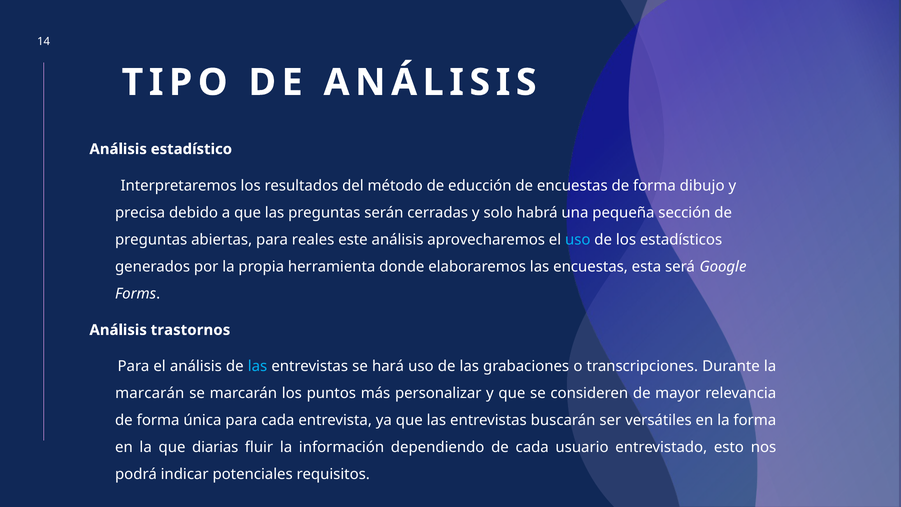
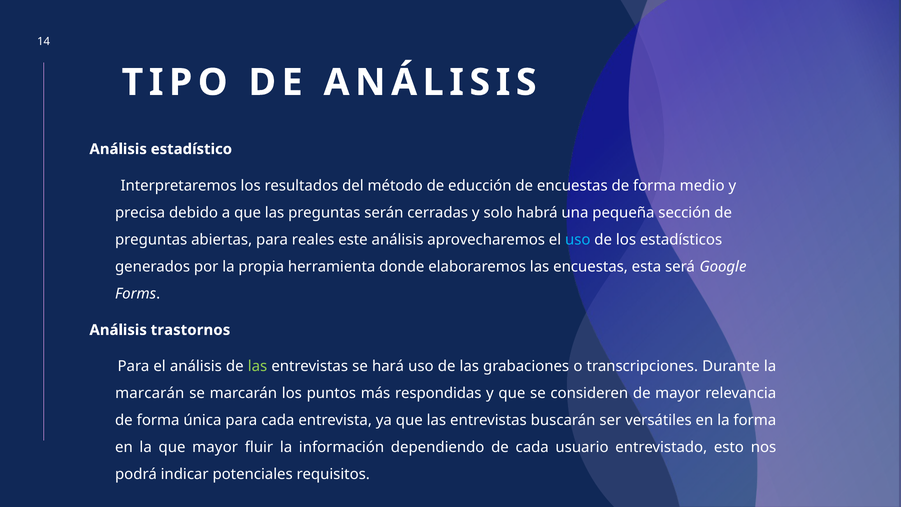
dibujo: dibujo -> medio (702, 185)
las colour: light blue -> light green (258, 366)
personalizar: personalizar -> respondidas (438, 393)
que diarias: diarias -> mayor (215, 447)
